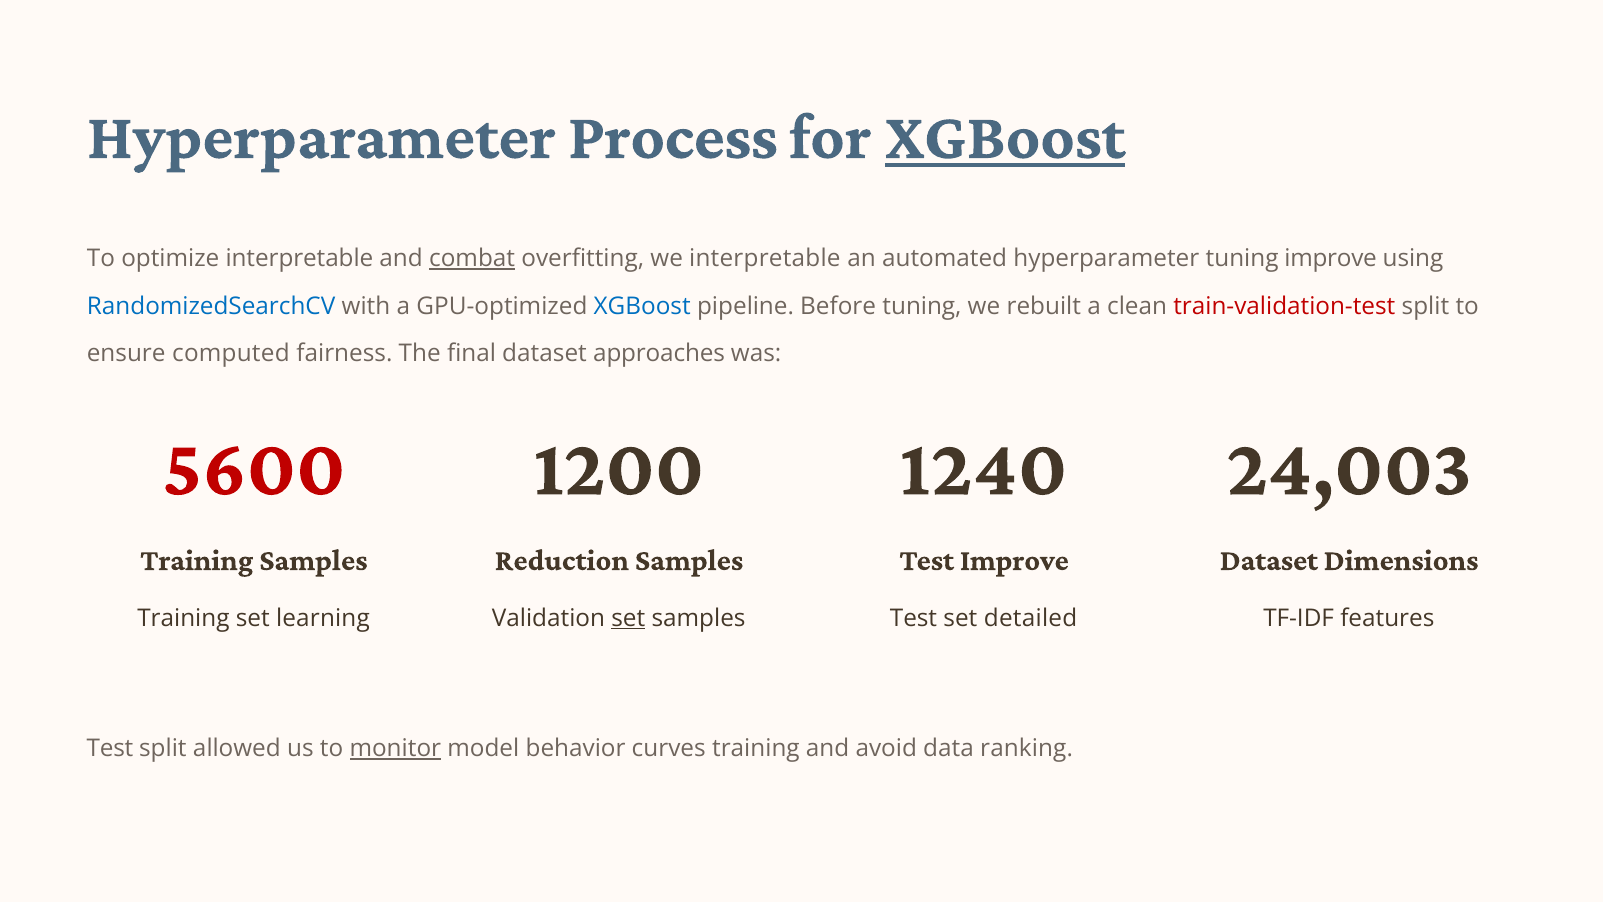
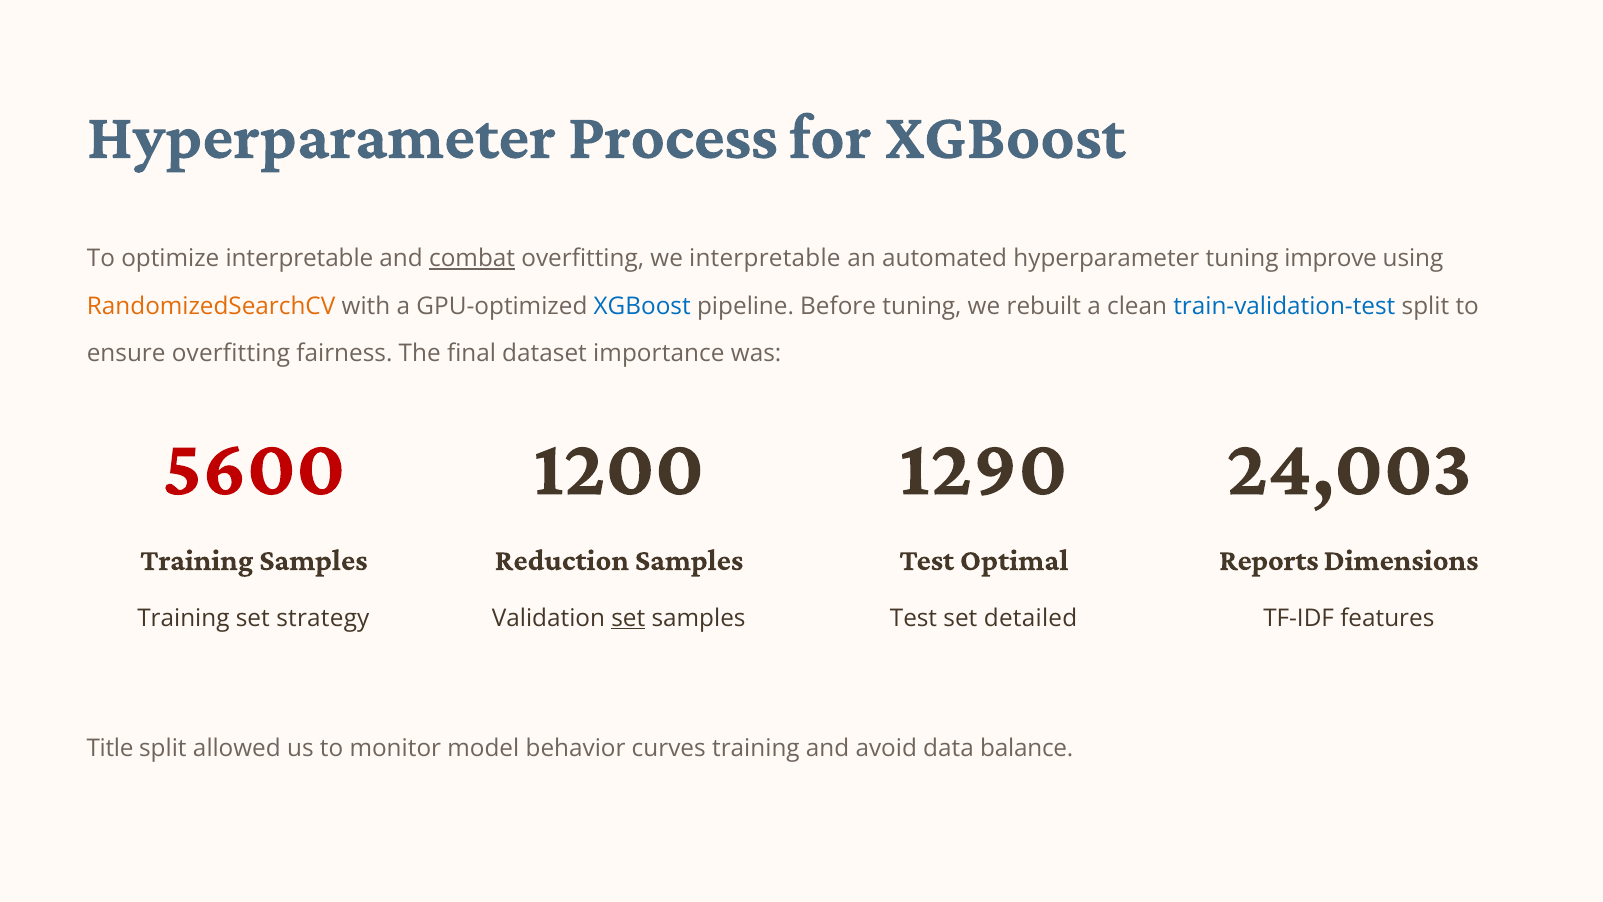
XGBoost underline: present -> none (1005, 136)
RandomizedSearchCV colour: blue -> orange (211, 306)
train-validation-test colour: red -> blue (1284, 306)
ensure computed: computed -> overfitting (231, 353)
approaches: approaches -> importance (659, 353)
1240: 1240 -> 1290 (984, 467)
Test Improve: Improve -> Optimal (1014, 560)
Dataset: Dataset -> Reports (1269, 560)
learning: learning -> strategy (323, 618)
Test: Test -> Title (110, 748)
monitor underline: present -> none (395, 748)
ranking: ranking -> balance (1027, 748)
